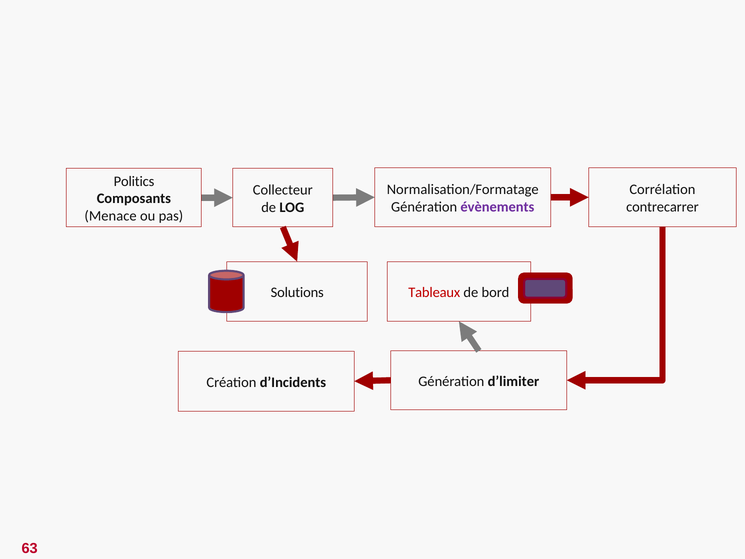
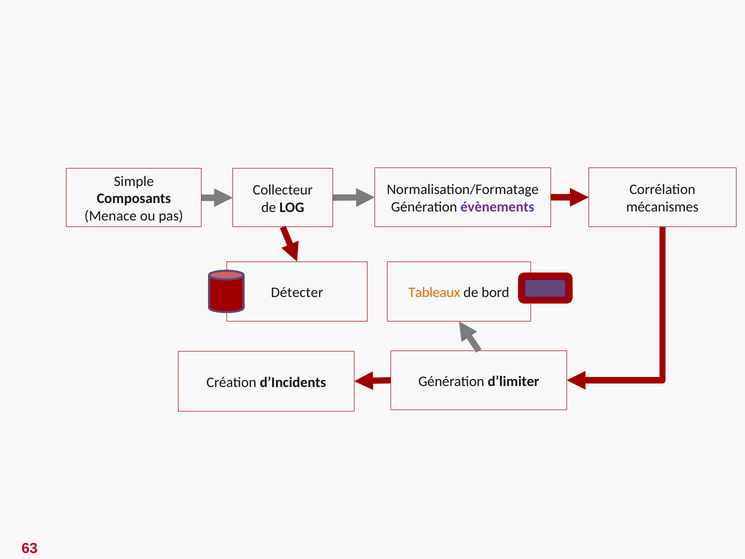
Politics: Politics -> Simple (134, 181)
contrecarrer: contrecarrer -> mécanismes (662, 207)
Solutions: Solutions -> Détecter (297, 292)
Tableaux colour: red -> orange (434, 292)
